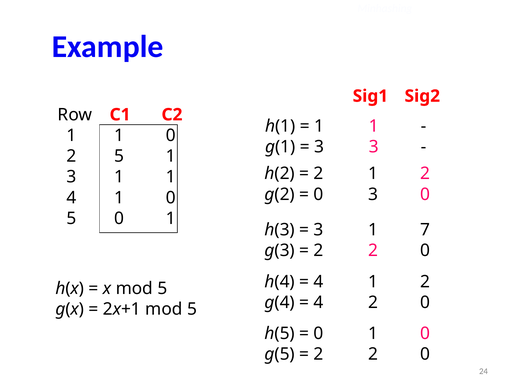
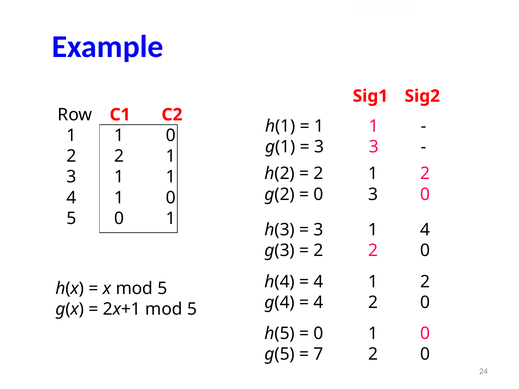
5: 5 -> 2 (119, 156)
3 1 7: 7 -> 4 (425, 230)
2: 2 -> 7 (319, 354)
